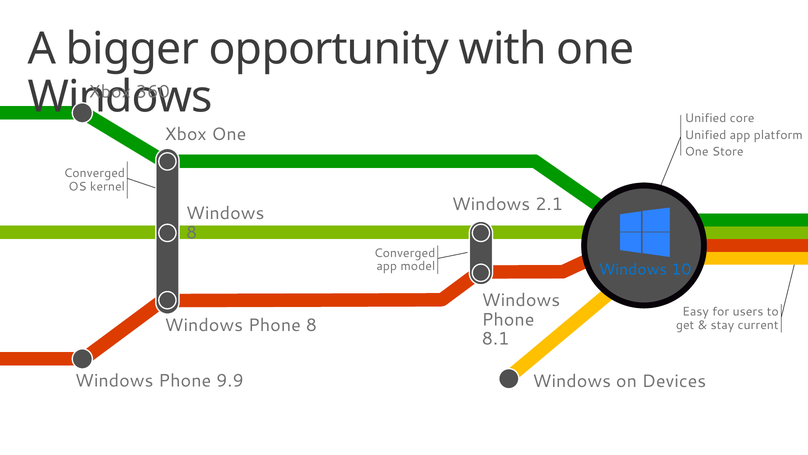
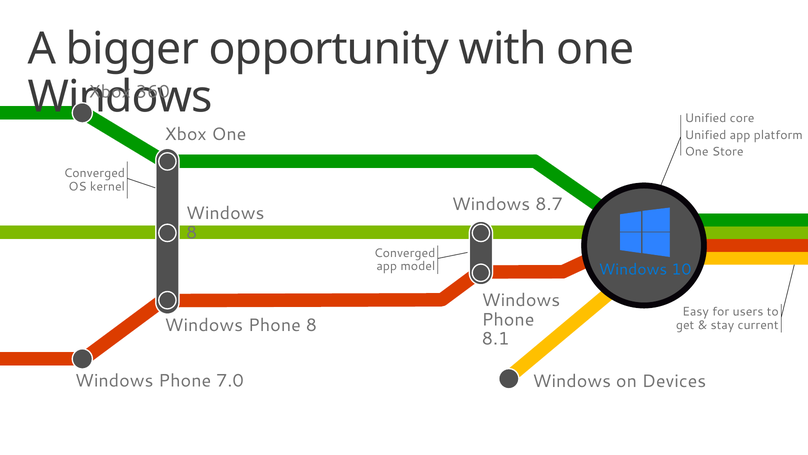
2.1: 2.1 -> 8.7 (549, 204)
9.9: 9.9 -> 7.0 (230, 380)
